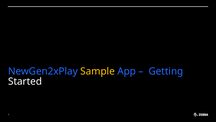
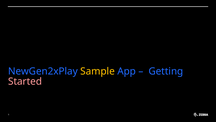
Started colour: white -> pink (25, 81)
